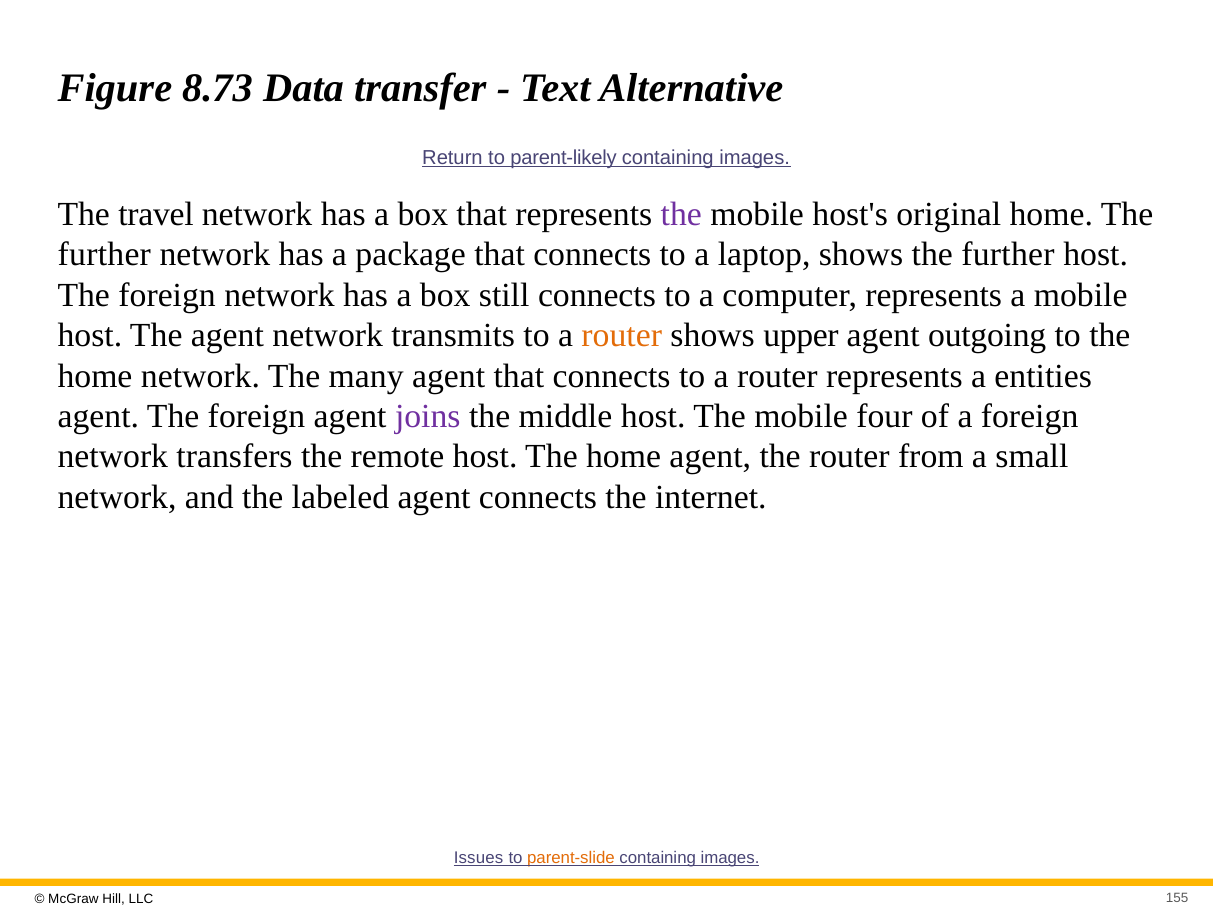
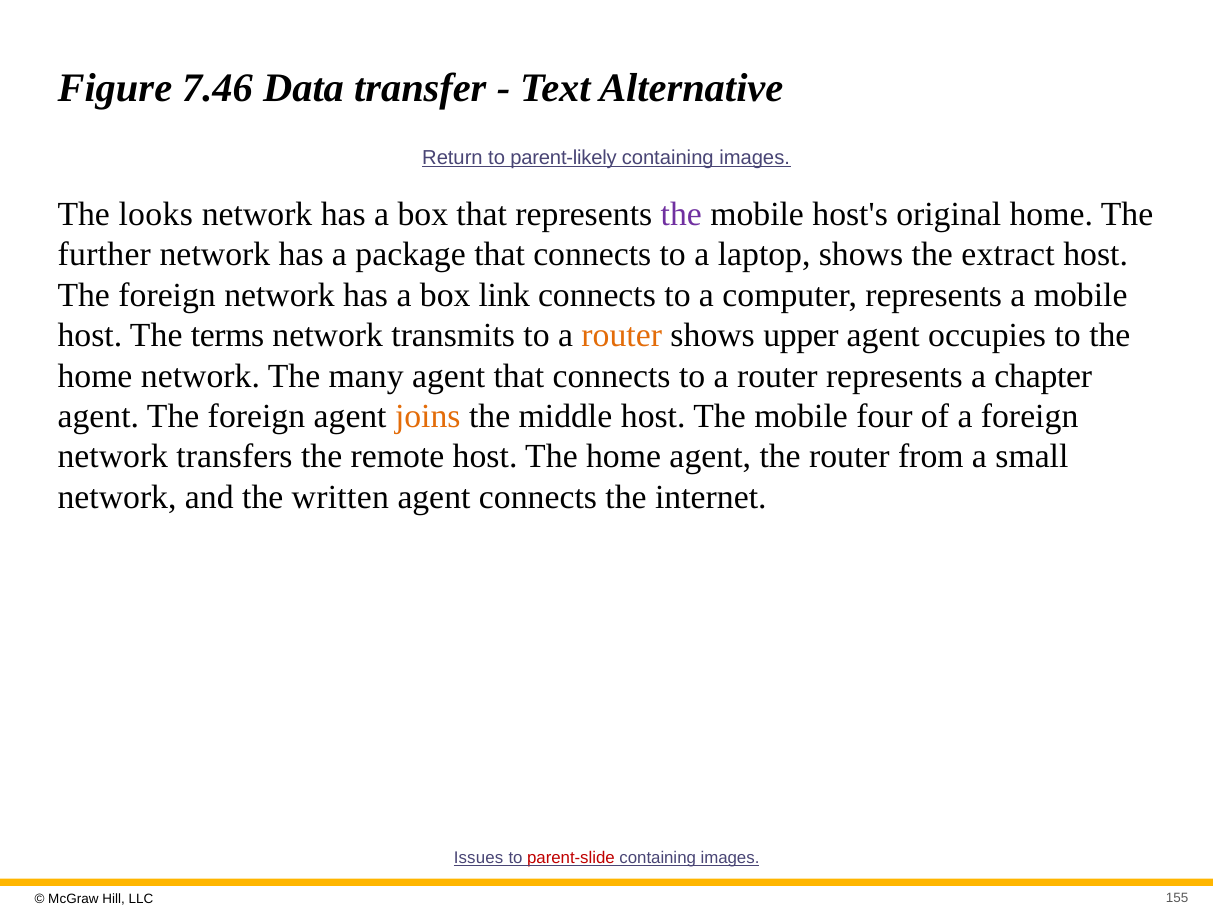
8.73: 8.73 -> 7.46 (218, 88)
travel: travel -> looks (156, 214)
shows the further: further -> extract (1008, 254)
still: still -> link (504, 295)
The agent: agent -> terms (228, 335)
outgoing: outgoing -> occupies (987, 335)
entities: entities -> chapter (1043, 376)
joins colour: purple -> orange (428, 416)
labeled: labeled -> written (340, 497)
parent-slide colour: orange -> red (571, 858)
